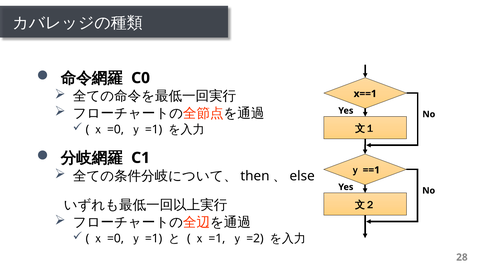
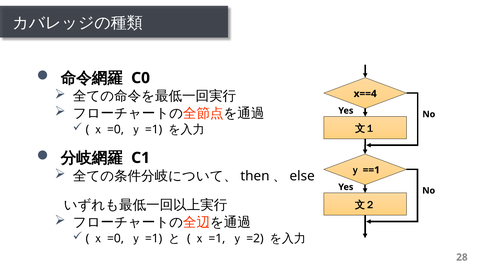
x==1: x==1 -> x==4 (365, 94)
